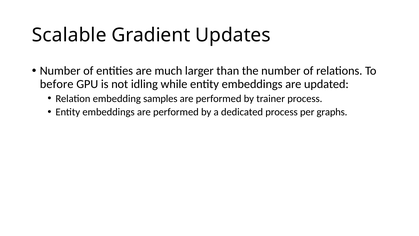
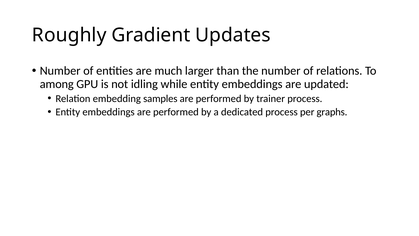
Scalable: Scalable -> Roughly (69, 35)
before: before -> among (57, 84)
